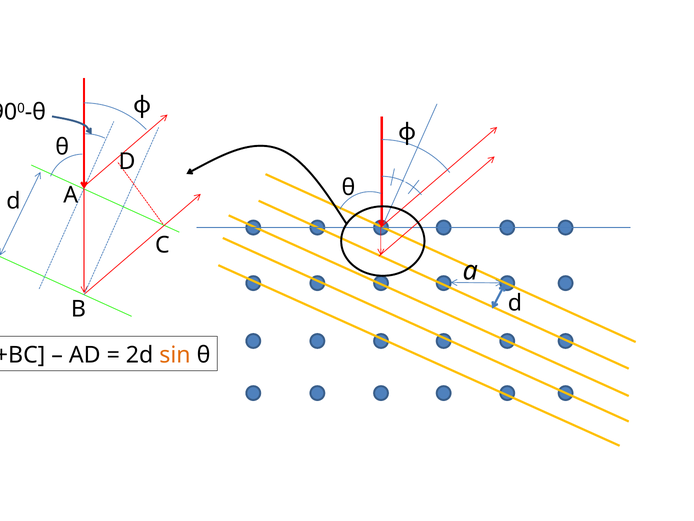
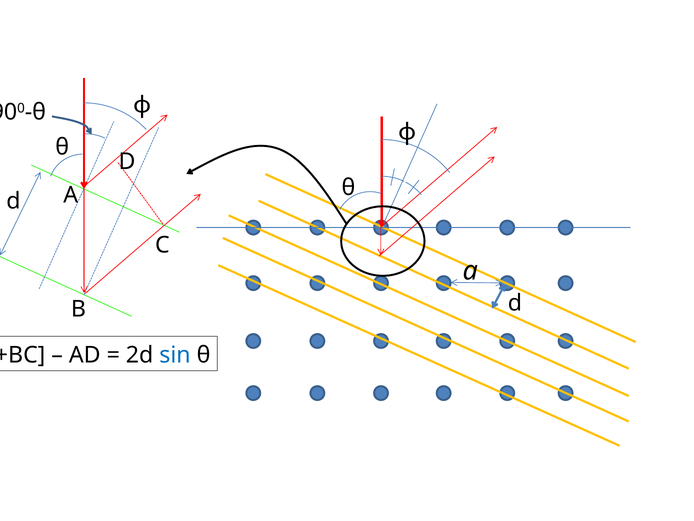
sin colour: orange -> blue (175, 355)
